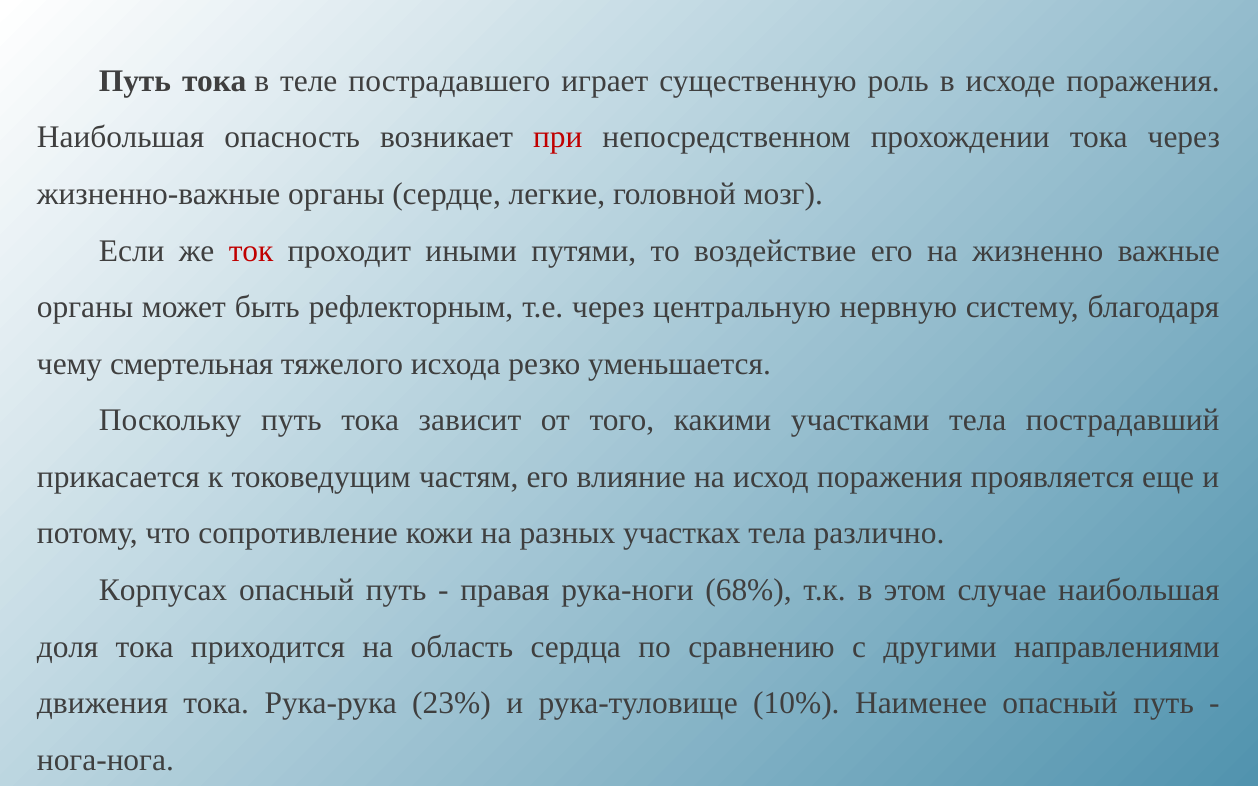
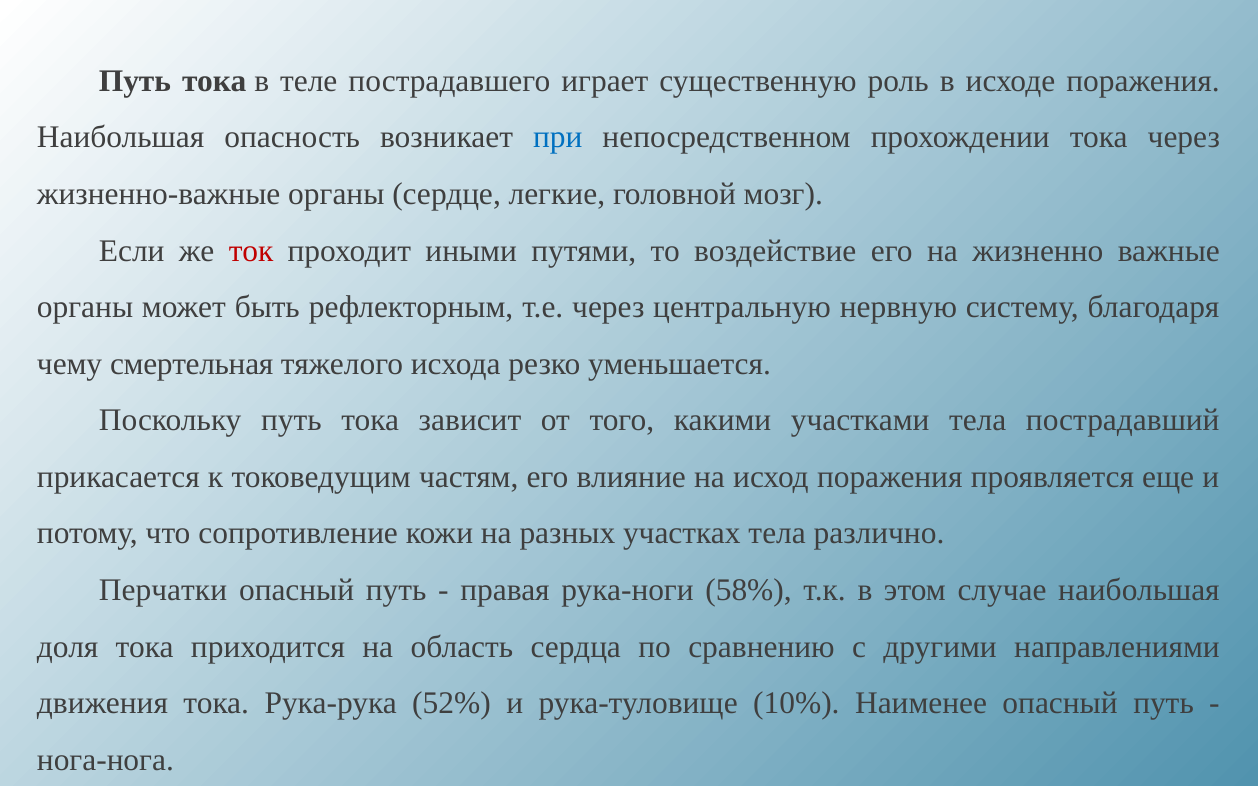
при colour: red -> blue (558, 138)
Корпусах: Корпусах -> Перчатки (163, 590)
68%: 68% -> 58% (749, 590)
23%: 23% -> 52% (451, 704)
